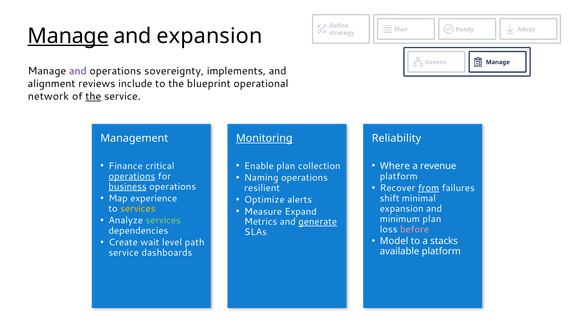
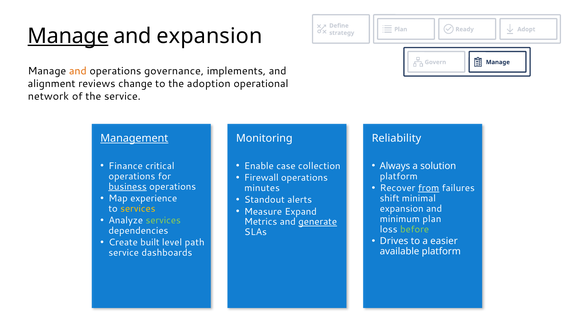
and colour: purple -> orange (78, 71)
sovereignty: sovereignty -> governance (174, 71)
include: include -> change (135, 84)
blueprint: blueprint -> adoption (209, 84)
the underline: present -> none (93, 96)
Management underline: none -> present (134, 138)
Monitoring underline: present -> none (264, 138)
Enable plan: plan -> case (286, 166)
Where: Where -> Always (395, 166)
revenue: revenue -> solution (438, 166)
operations underline: present -> none (132, 176)
Naming: Naming -> Firewall (261, 178)
resilient: resilient -> minutes (262, 188)
Optimize: Optimize -> Standout (264, 200)
before colour: pink -> light green (415, 229)
Model: Model -> Drives (394, 241)
stacks: stacks -> easier (444, 241)
wait: wait -> built (150, 242)
